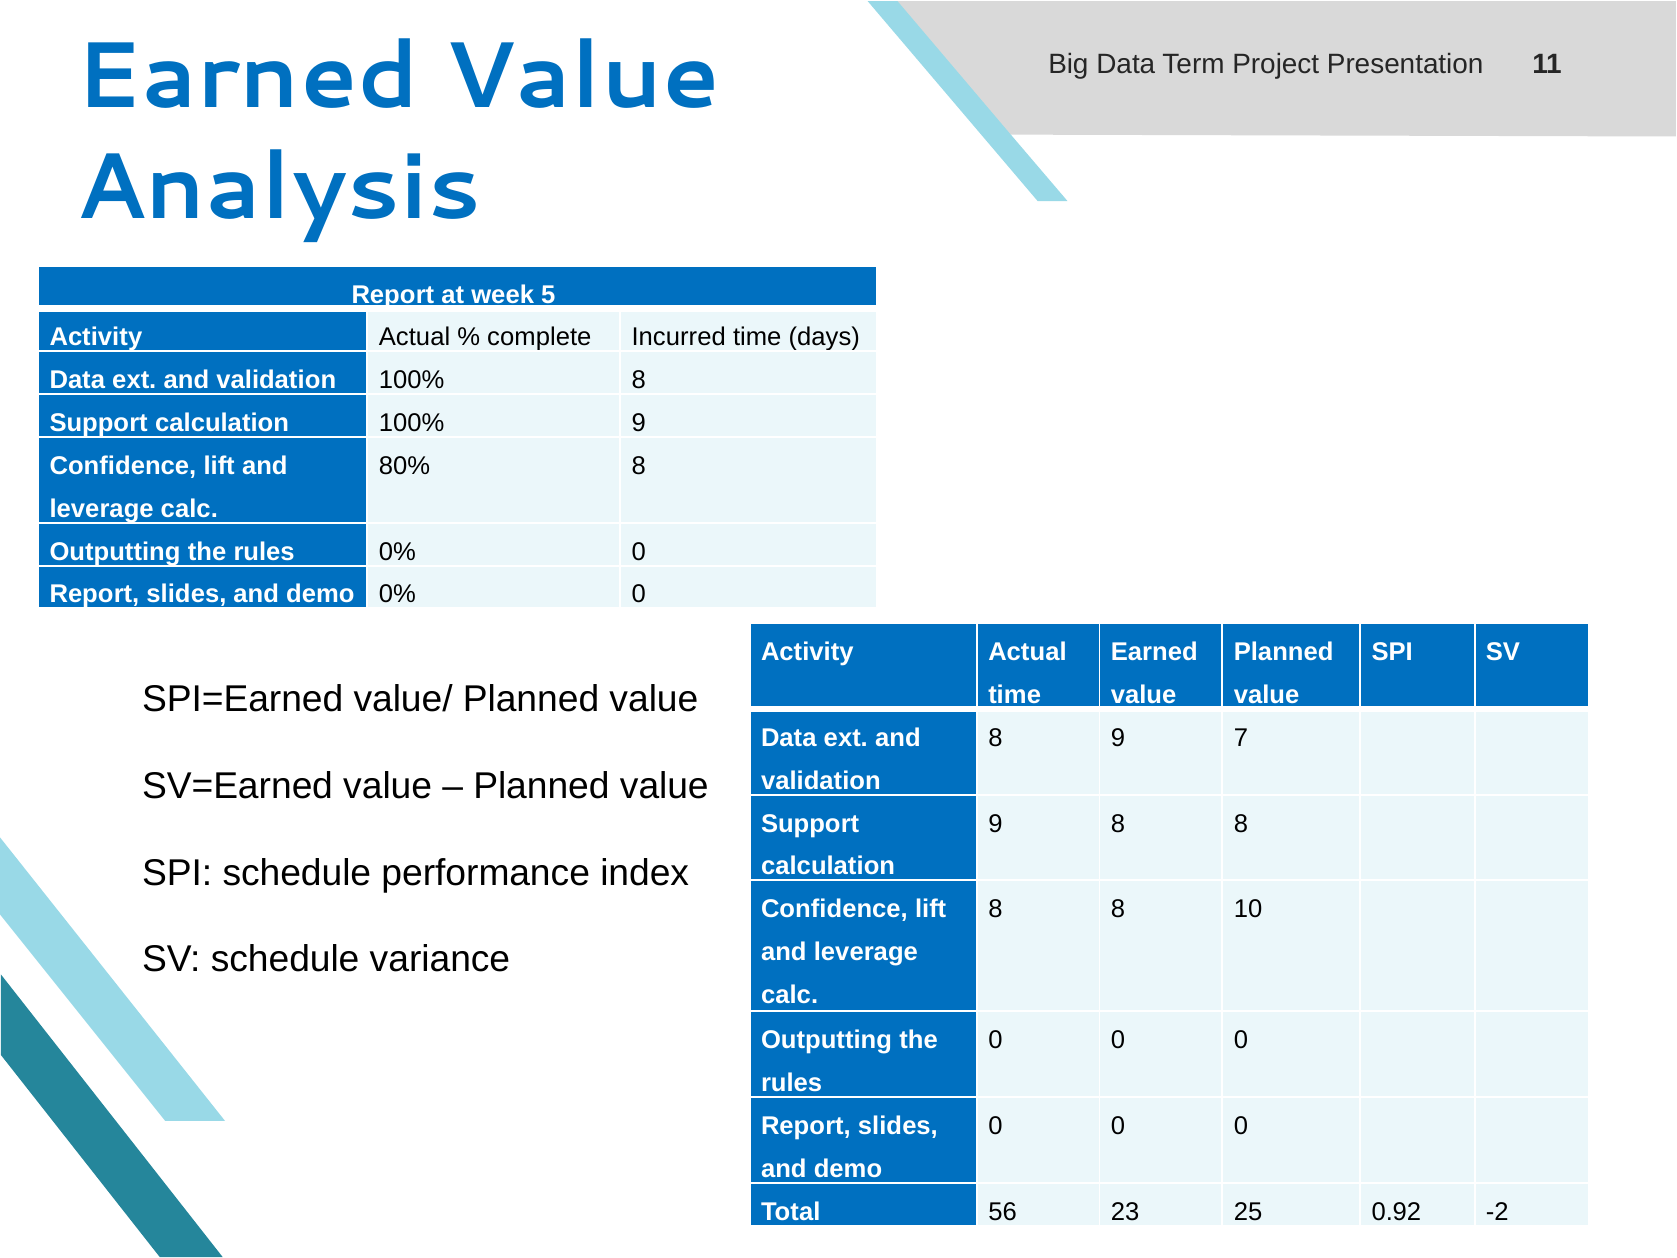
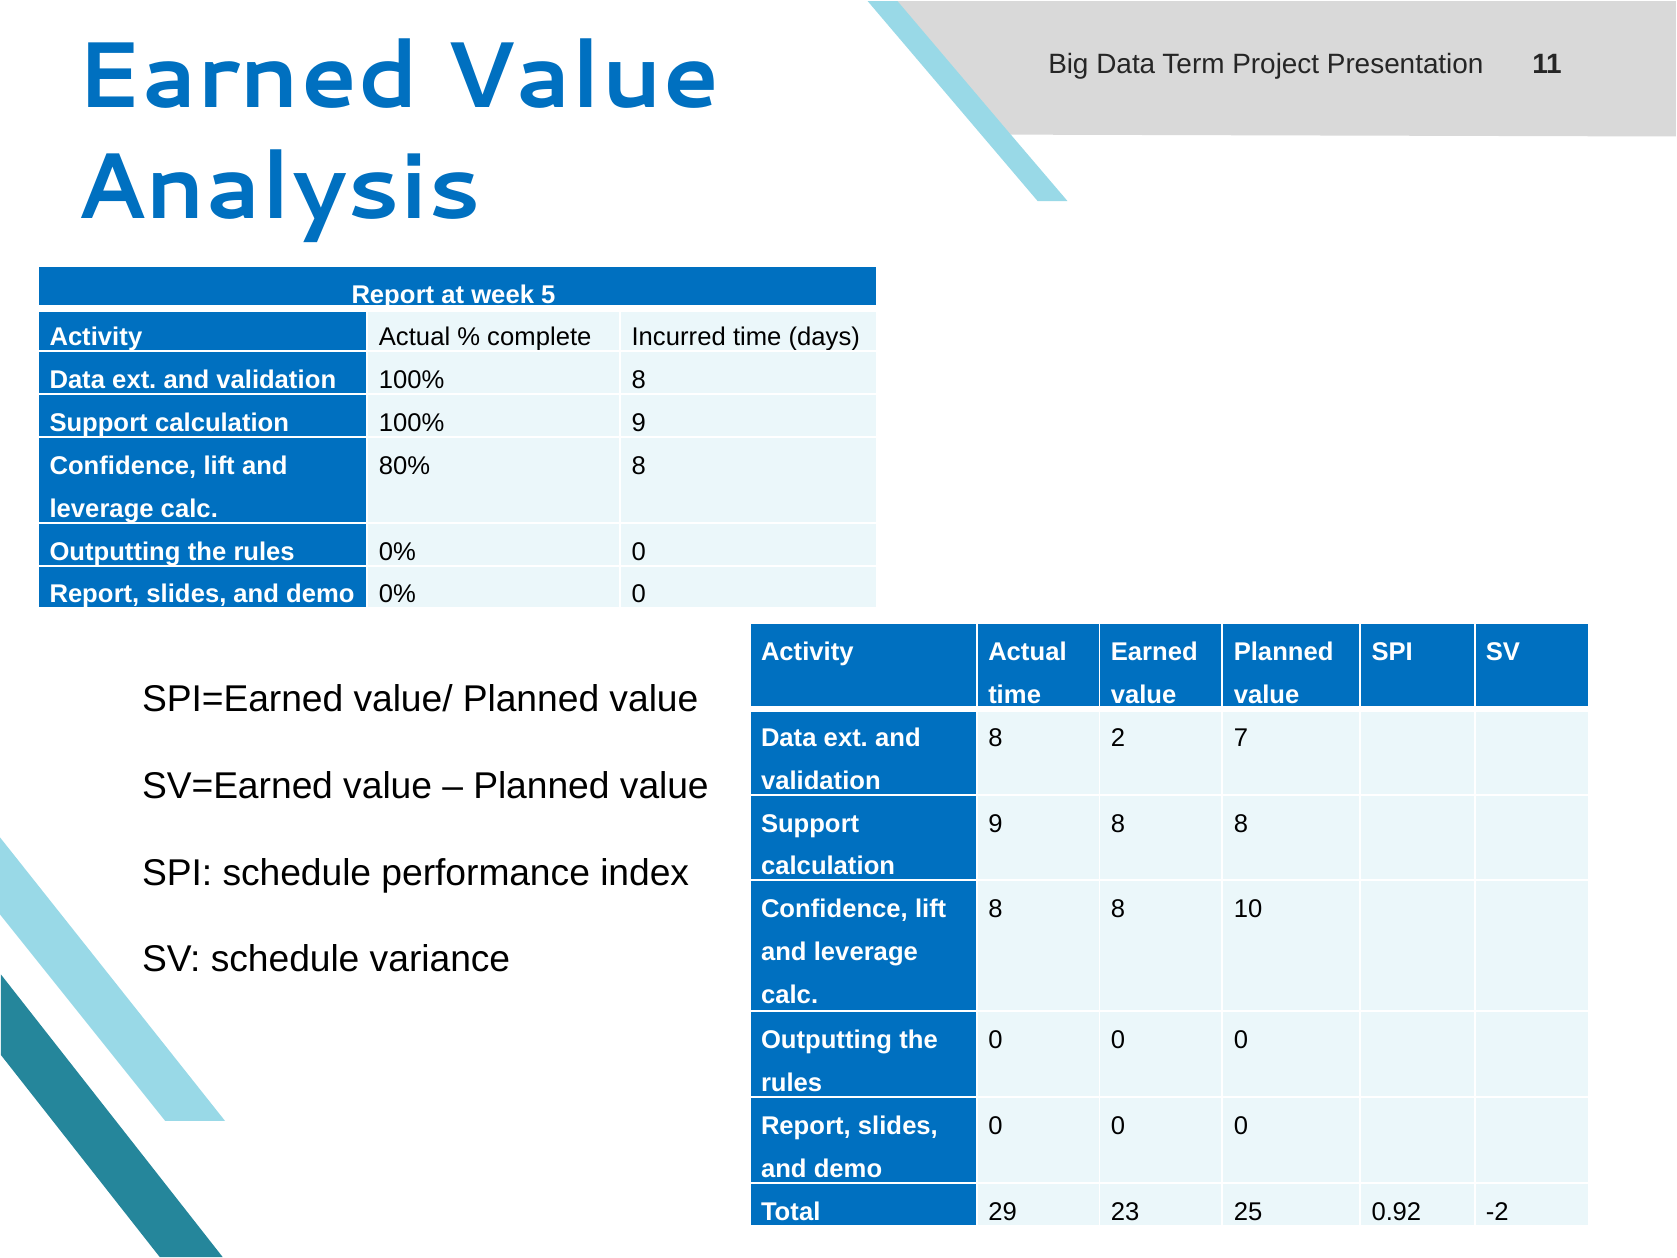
8 9: 9 -> 2 (1118, 738)
56: 56 -> 29 (1003, 1211)
